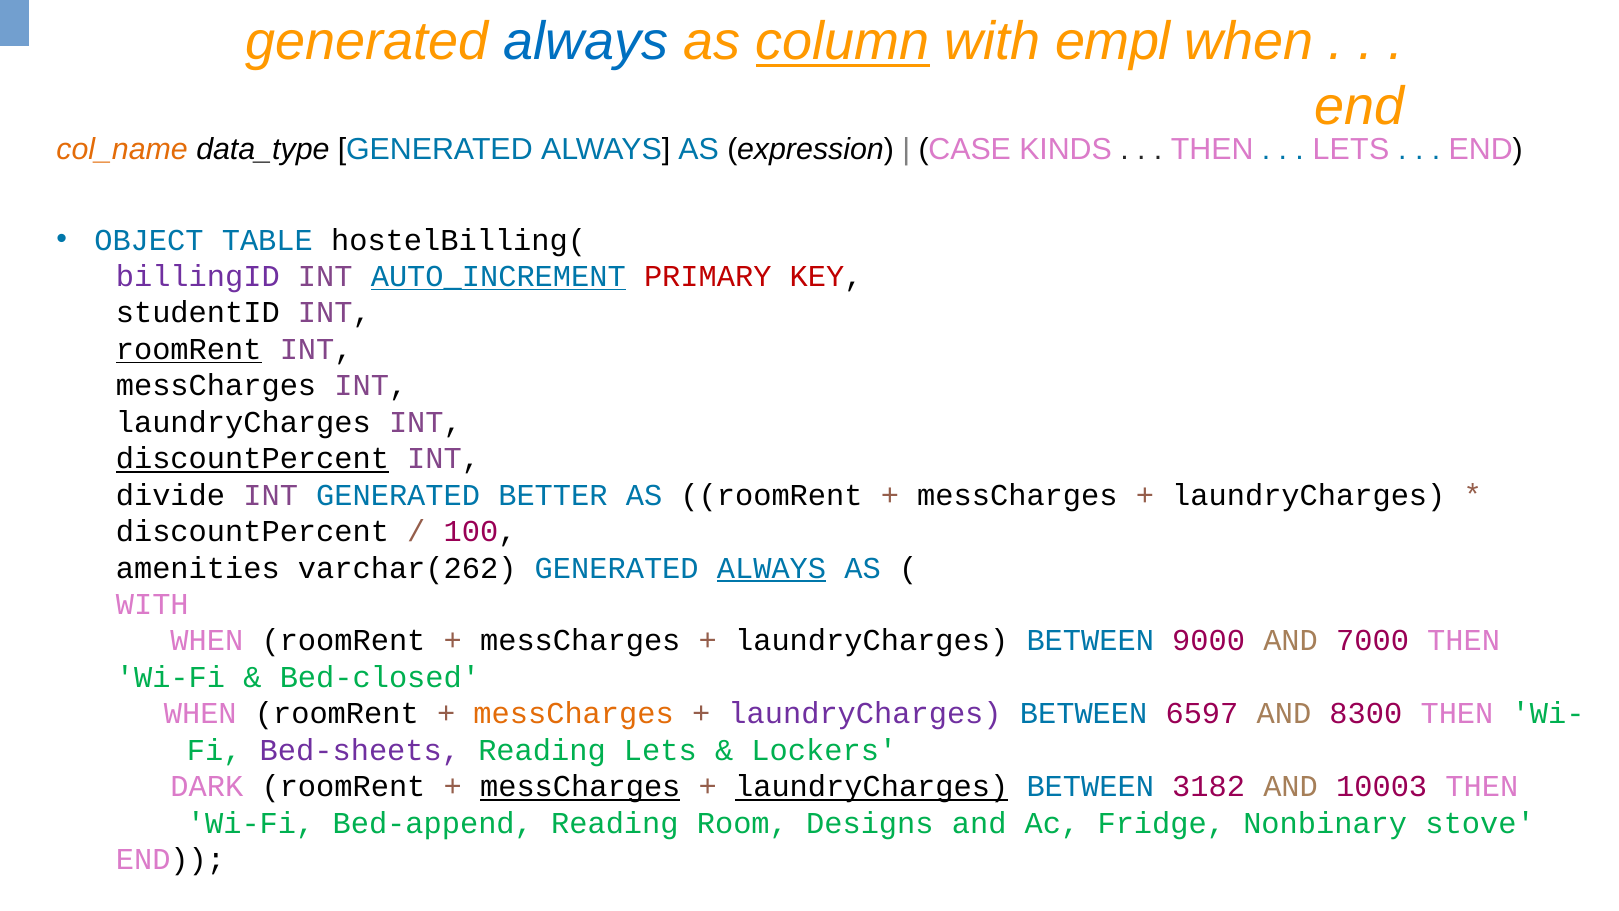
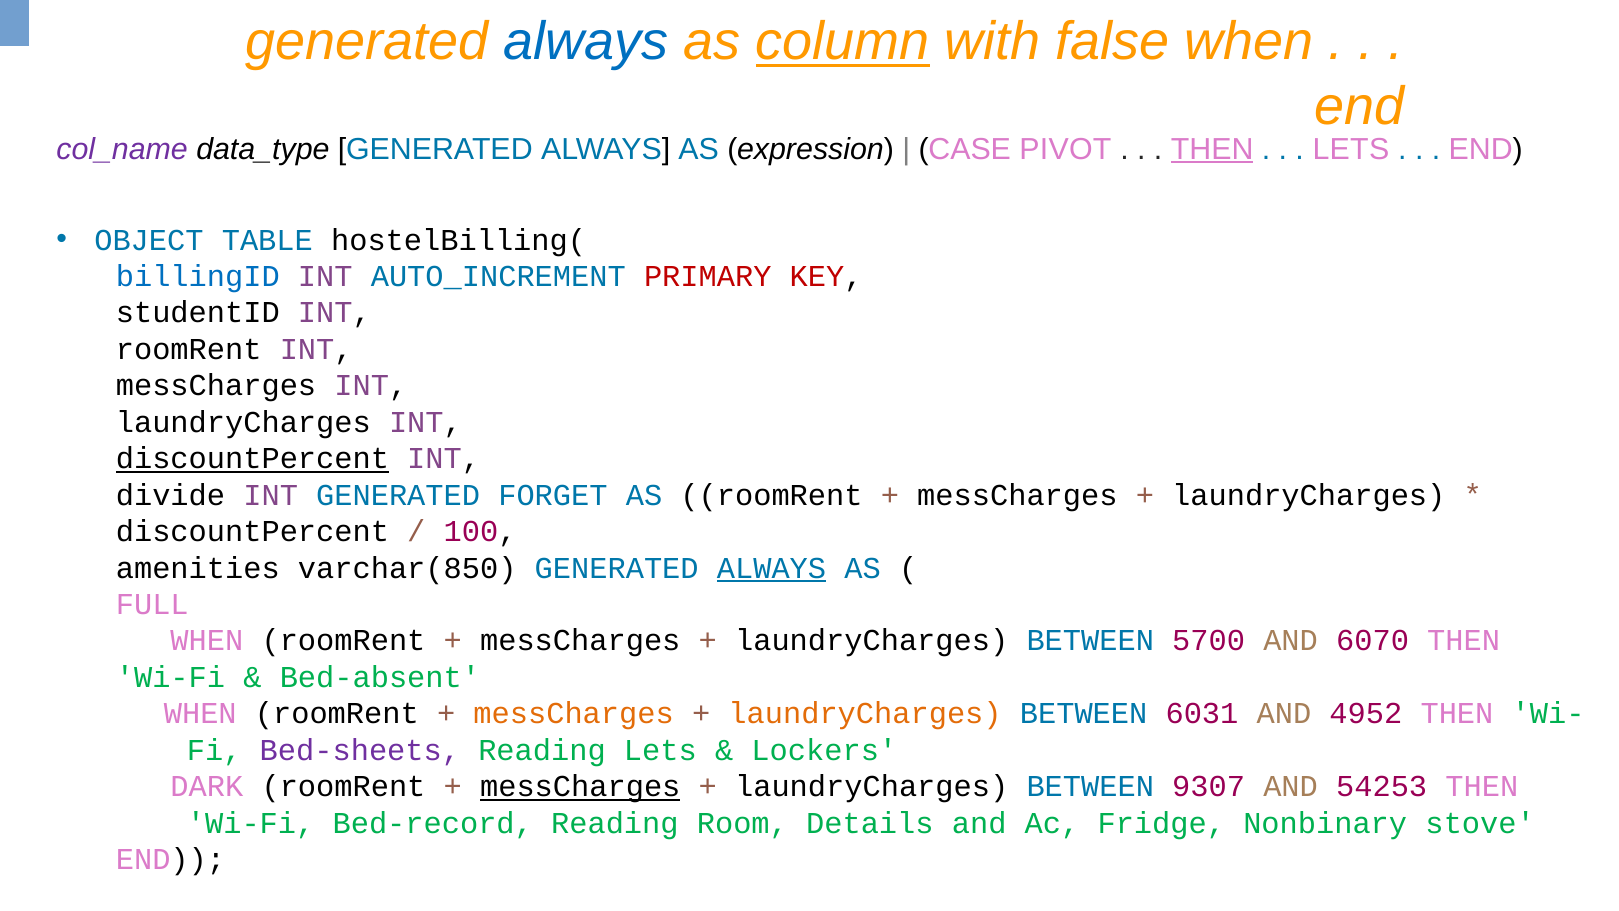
empl: empl -> false (1113, 42)
col_name colour: orange -> purple (122, 149)
KINDS: KINDS -> PIVOT (1065, 149)
THEN underline: none -> present (1212, 149)
billingID colour: purple -> blue (198, 276)
AUTO_INCREMENT underline: present -> none (498, 276)
roomRent underline: present -> none (189, 349)
BETTER: BETTER -> FORGET (553, 495)
varchar(262: varchar(262 -> varchar(850 (407, 568)
WITH: WITH -> FULL (152, 604)
9000: 9000 -> 5700 (1209, 641)
7000: 7000 -> 6070 (1373, 641)
Bed-closed: Bed-closed -> Bed-absent (380, 677)
laundryCharges colour: purple -> orange (865, 714)
6597: 6597 -> 6031 (1202, 714)
8300: 8300 -> 4952 (1366, 714)
laundryCharges underline: present -> none (872, 786)
3182: 3182 -> 9307 (1209, 786)
10003: 10003 -> 54253 (1382, 786)
Bed-append: Bed-append -> Bed-record (433, 823)
Designs: Designs -> Details (870, 823)
